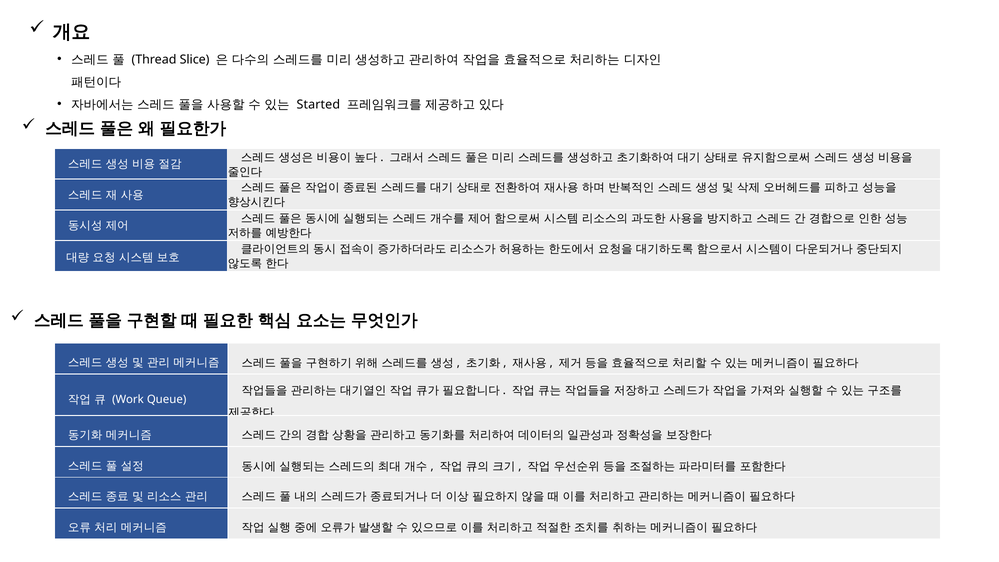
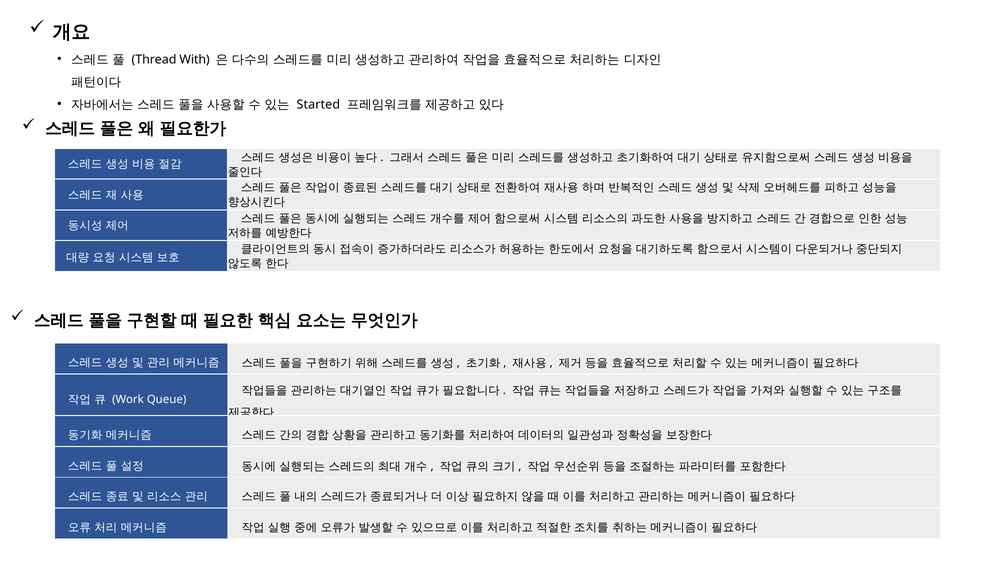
Slice: Slice -> With (195, 59)
